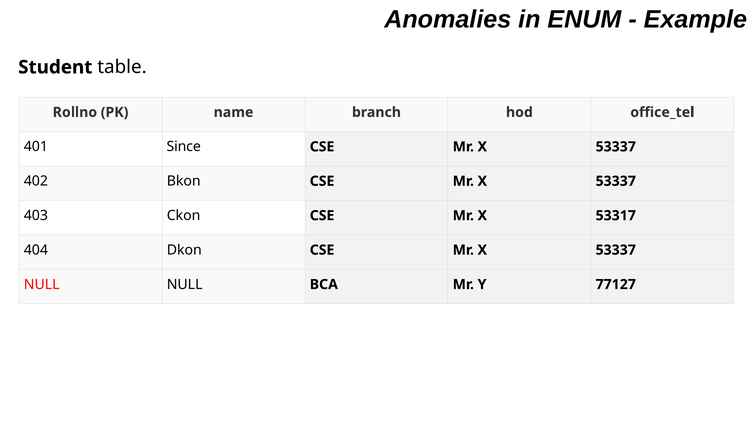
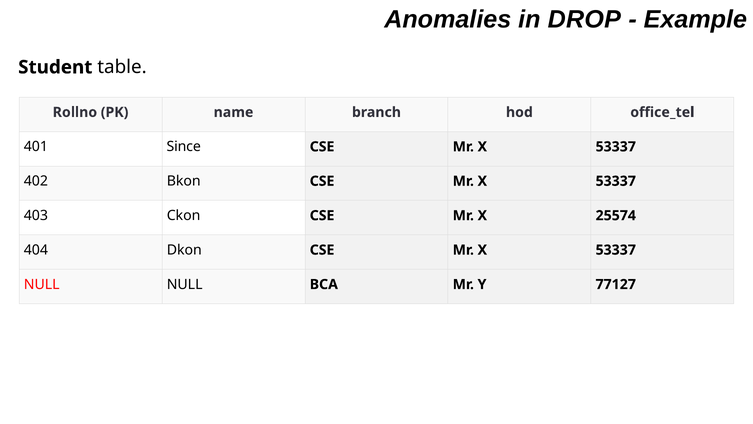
ENUM: ENUM -> DROP (584, 20)
53317: 53317 -> 25574 (616, 215)
